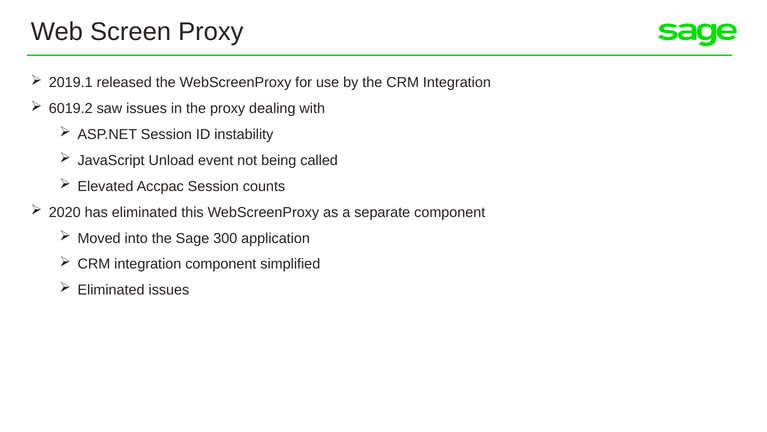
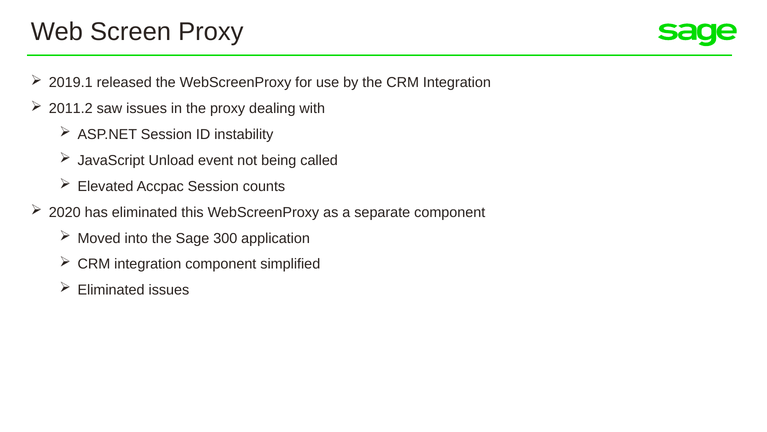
6019.2: 6019.2 -> 2011.2 (71, 109)
